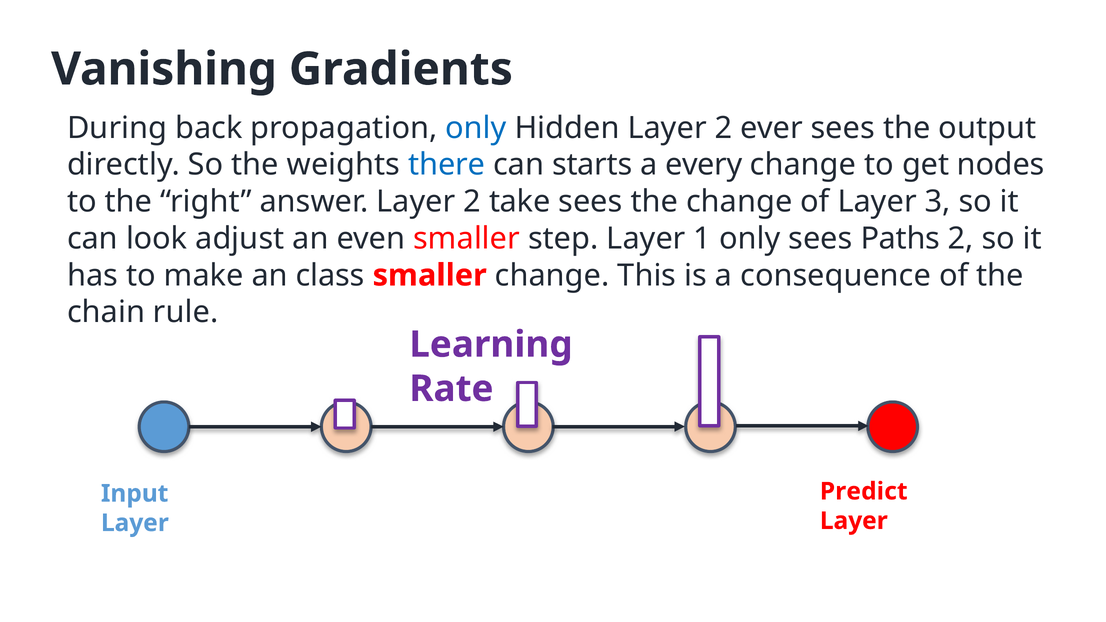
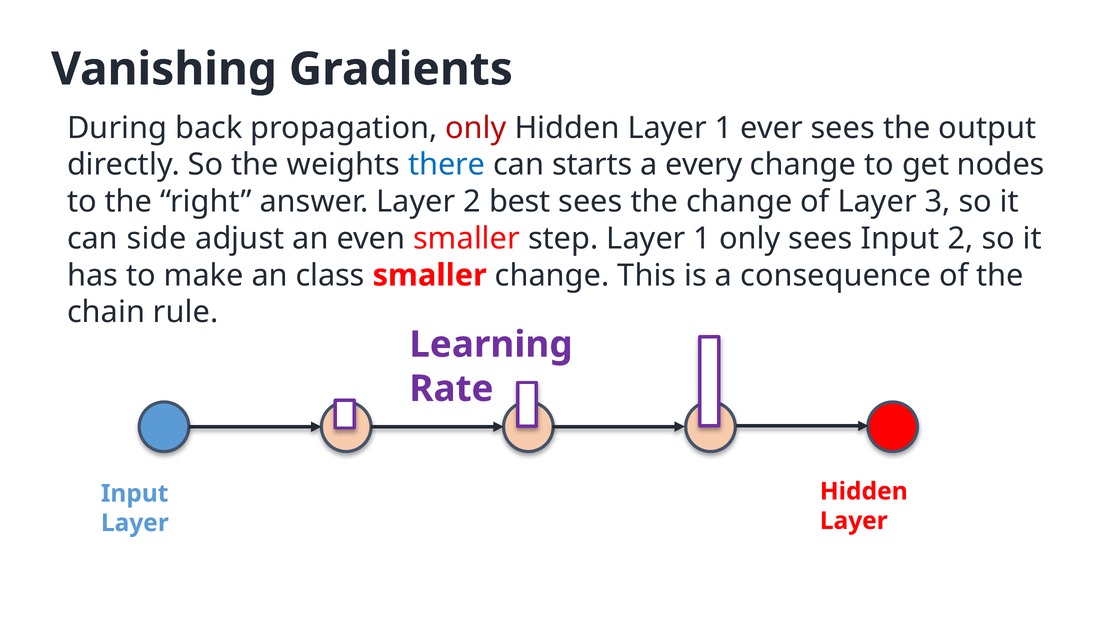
only colour: blue -> red (476, 128)
Hidden Layer 2: 2 -> 1 (724, 128)
take: take -> best (520, 202)
look: look -> side (156, 239)
sees Paths: Paths -> Input (900, 239)
Predict: Predict -> Hidden (864, 491)
